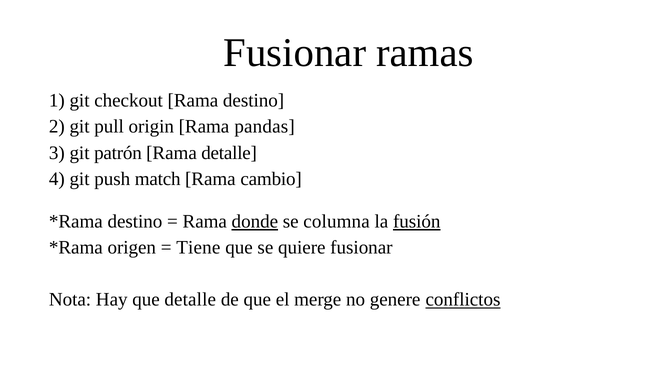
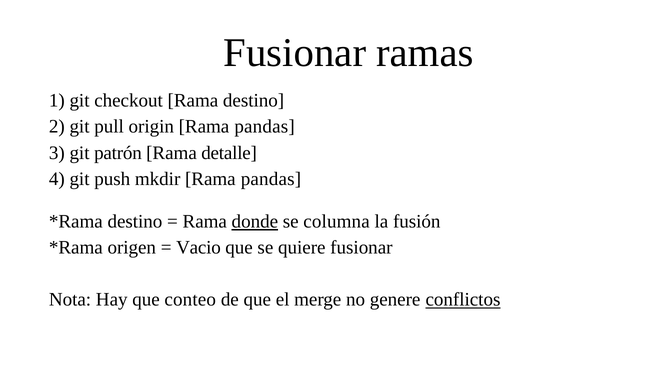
match: match -> mkdir (158, 179)
cambio: cambio -> pandas (271, 179)
fusión underline: present -> none (417, 222)
Tiene: Tiene -> Vacio (199, 248)
que detalle: detalle -> conteo (190, 300)
